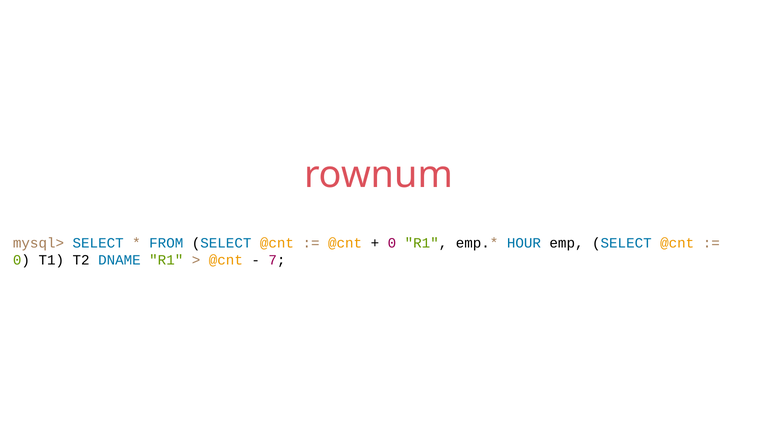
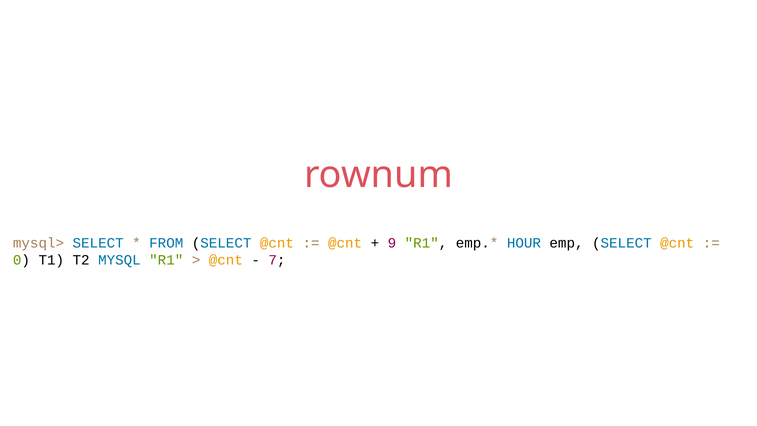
0: 0 -> 9 (392, 243)
DNAME: DNAME -> MYSQL (119, 260)
